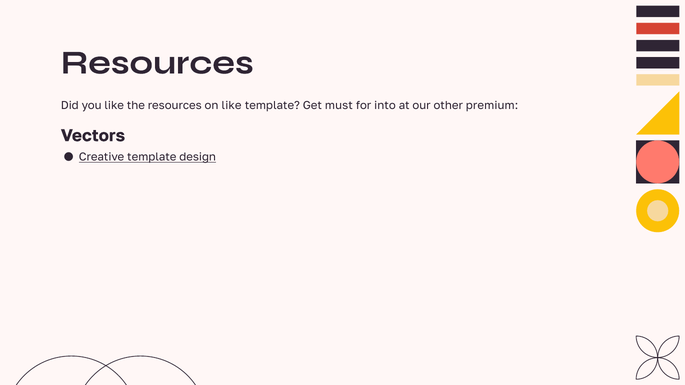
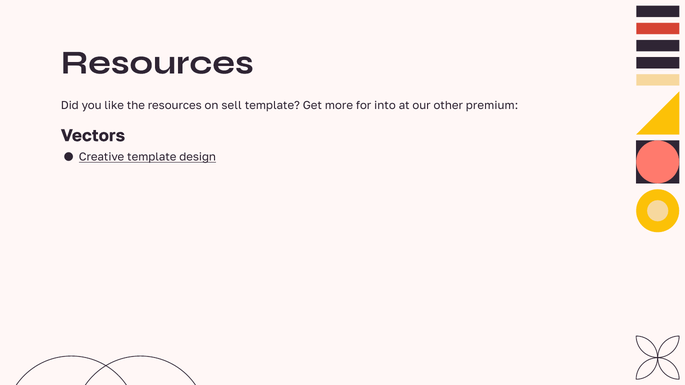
on like: like -> sell (232, 106)
must: must -> more (339, 106)
